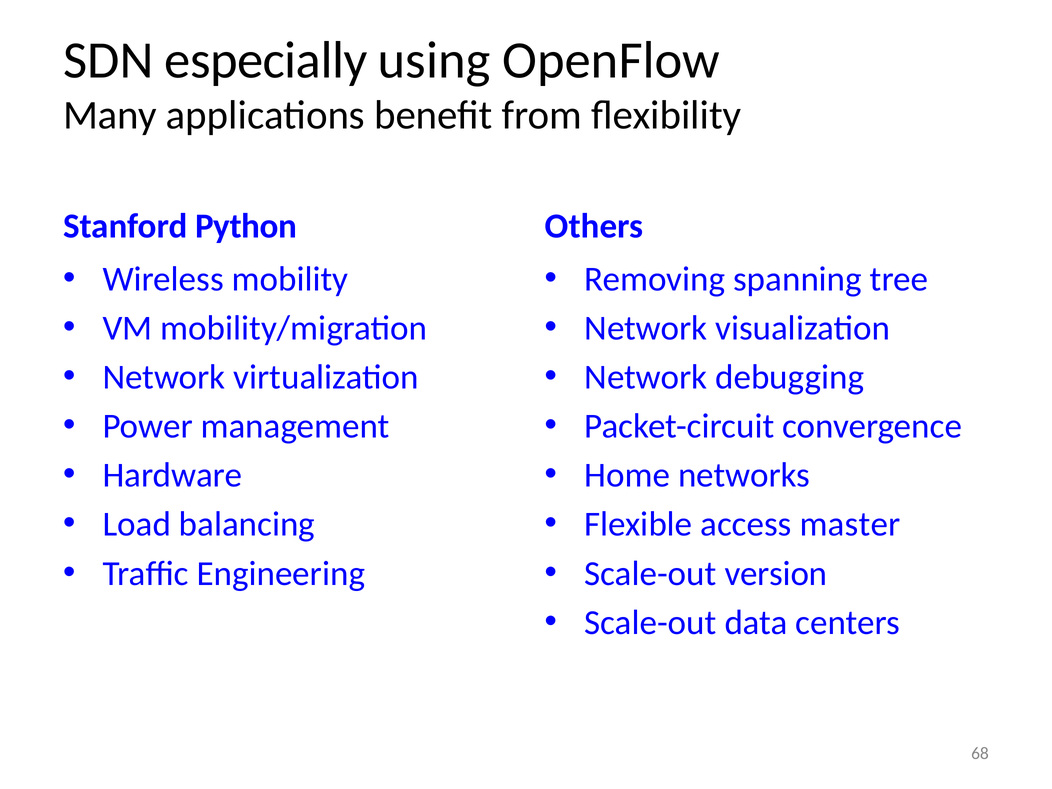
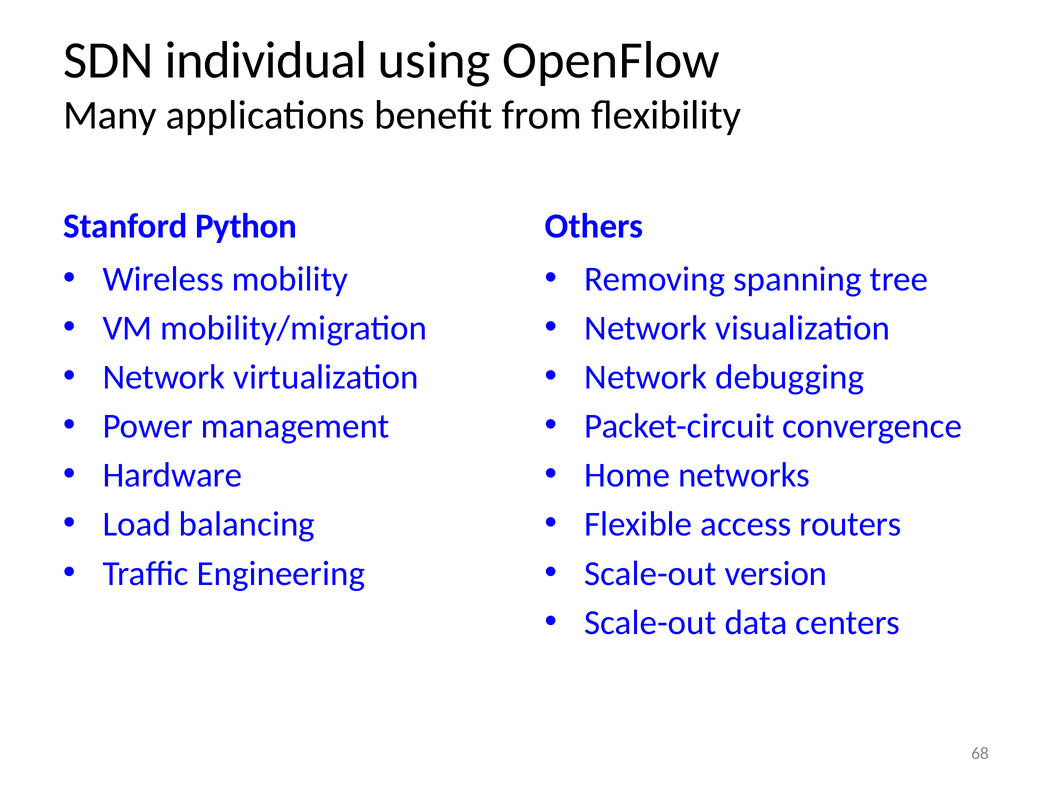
especially: especially -> individual (266, 60)
master: master -> routers (850, 524)
